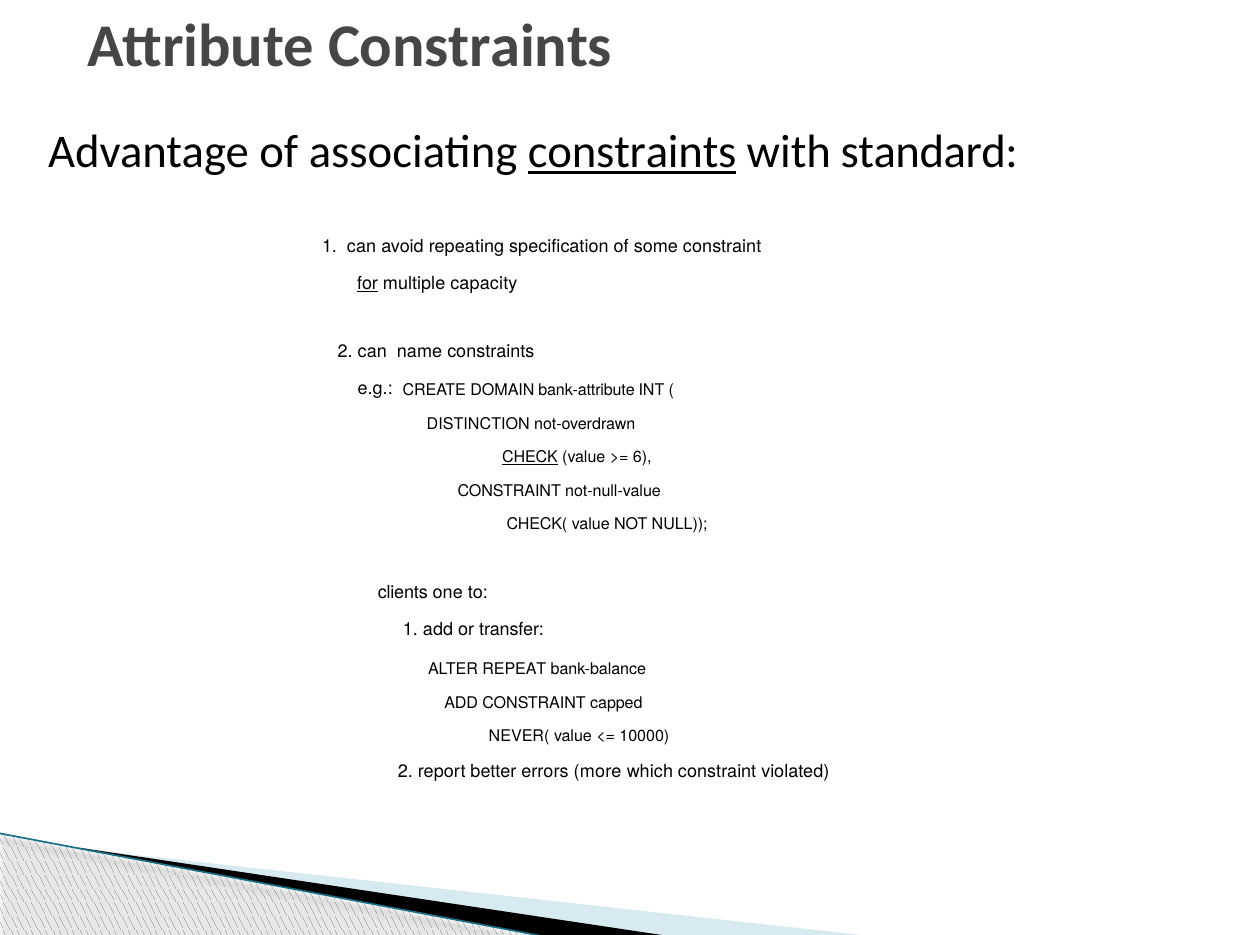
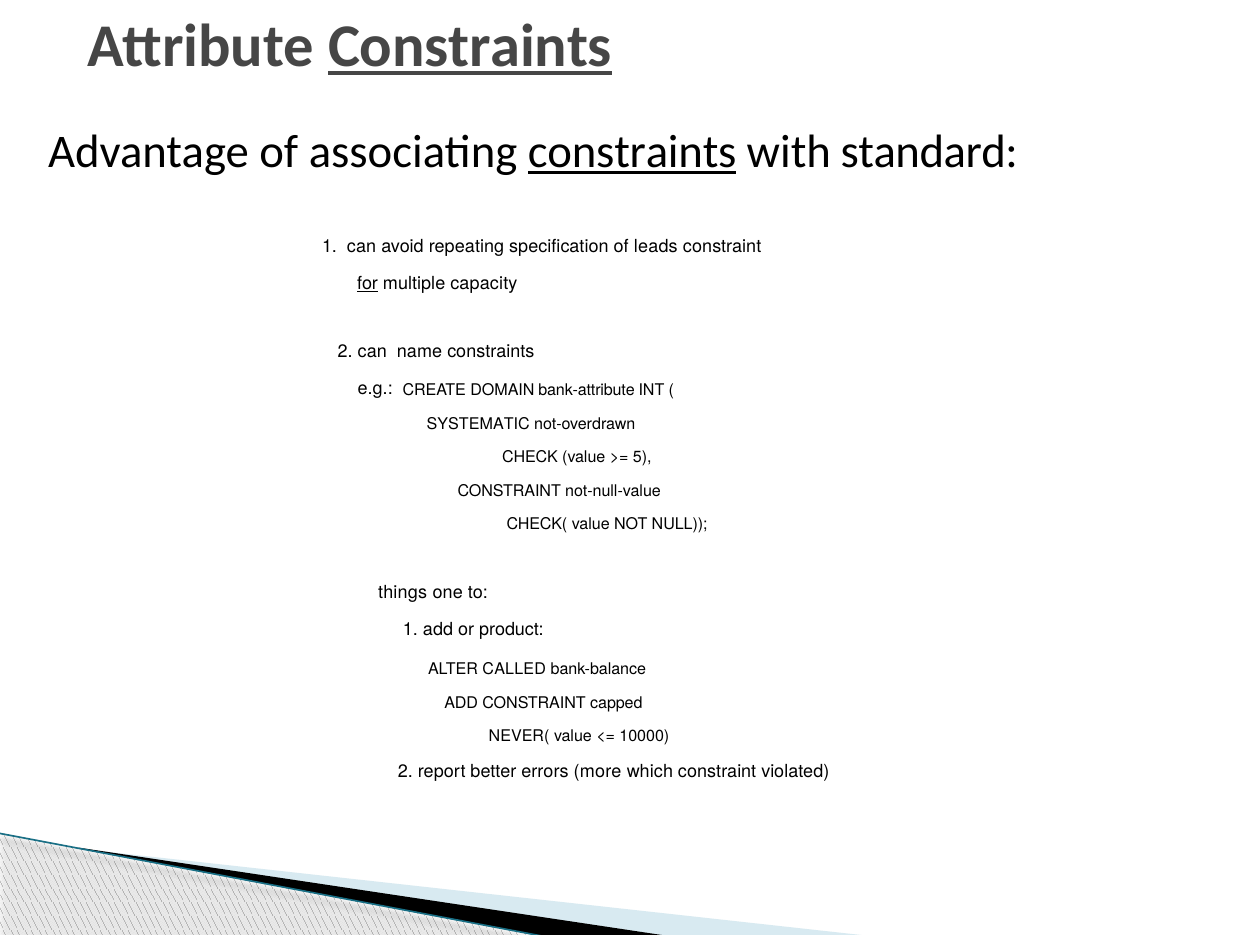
Constraints underline: none -> present (470, 47)
some: some -> leads (656, 246)
DISTINCTION: DISTINCTION -> SYSTEMATIC (478, 424)
CHECK underline: present -> none (530, 457)
6: 6 -> 5 (642, 457)
clients: clients -> things (403, 592)
transfer: transfer -> product (511, 629)
REPEAT: REPEAT -> CALLED (514, 669)
